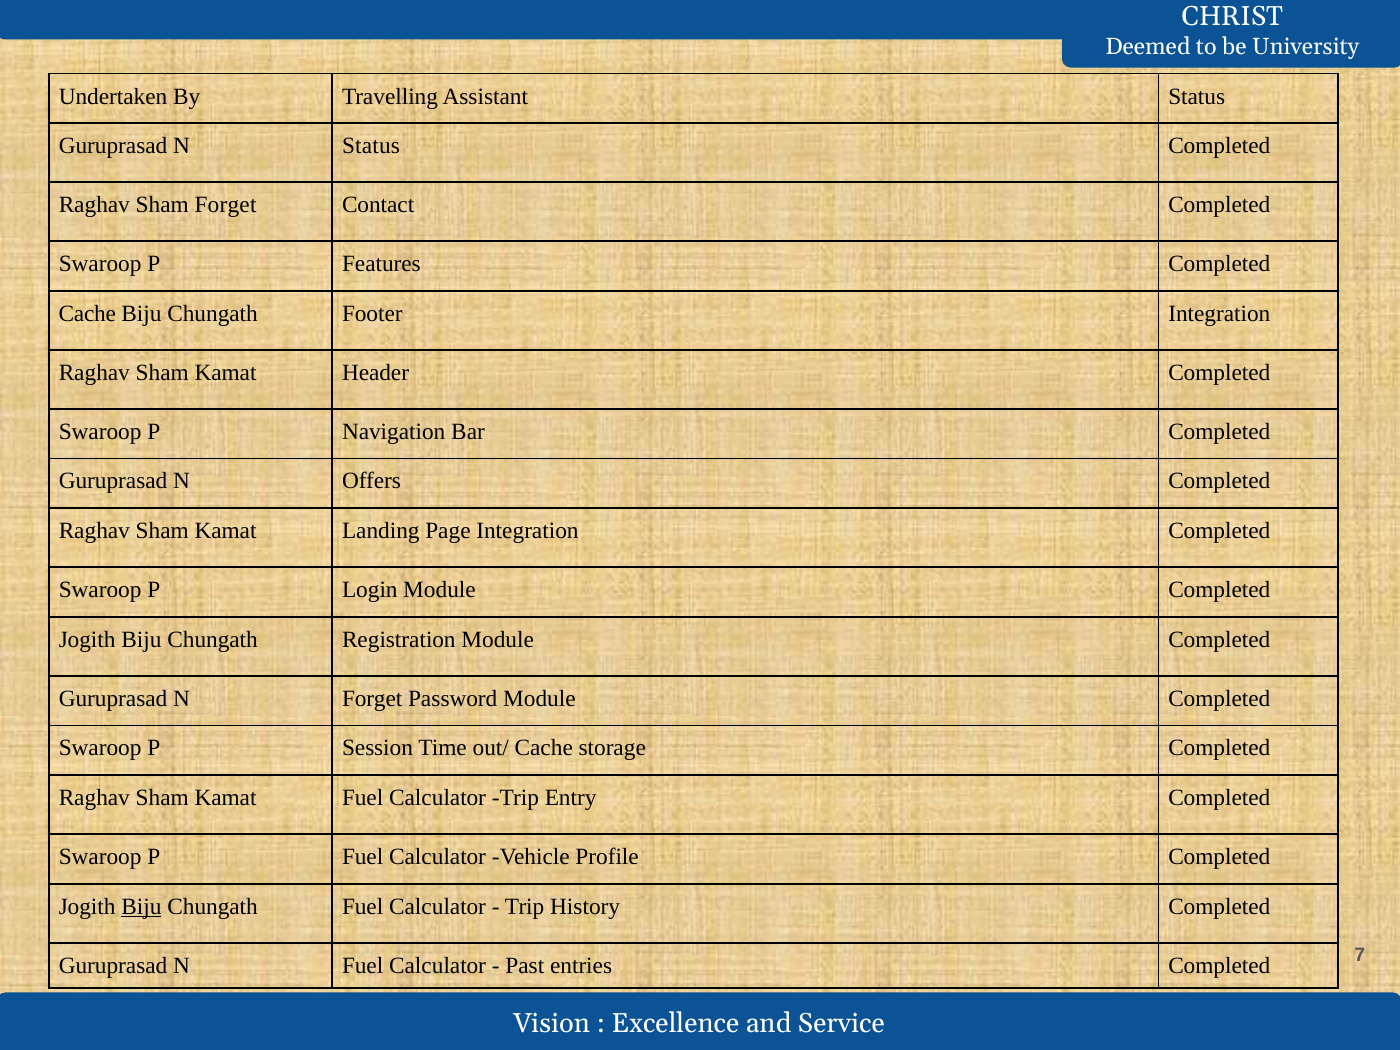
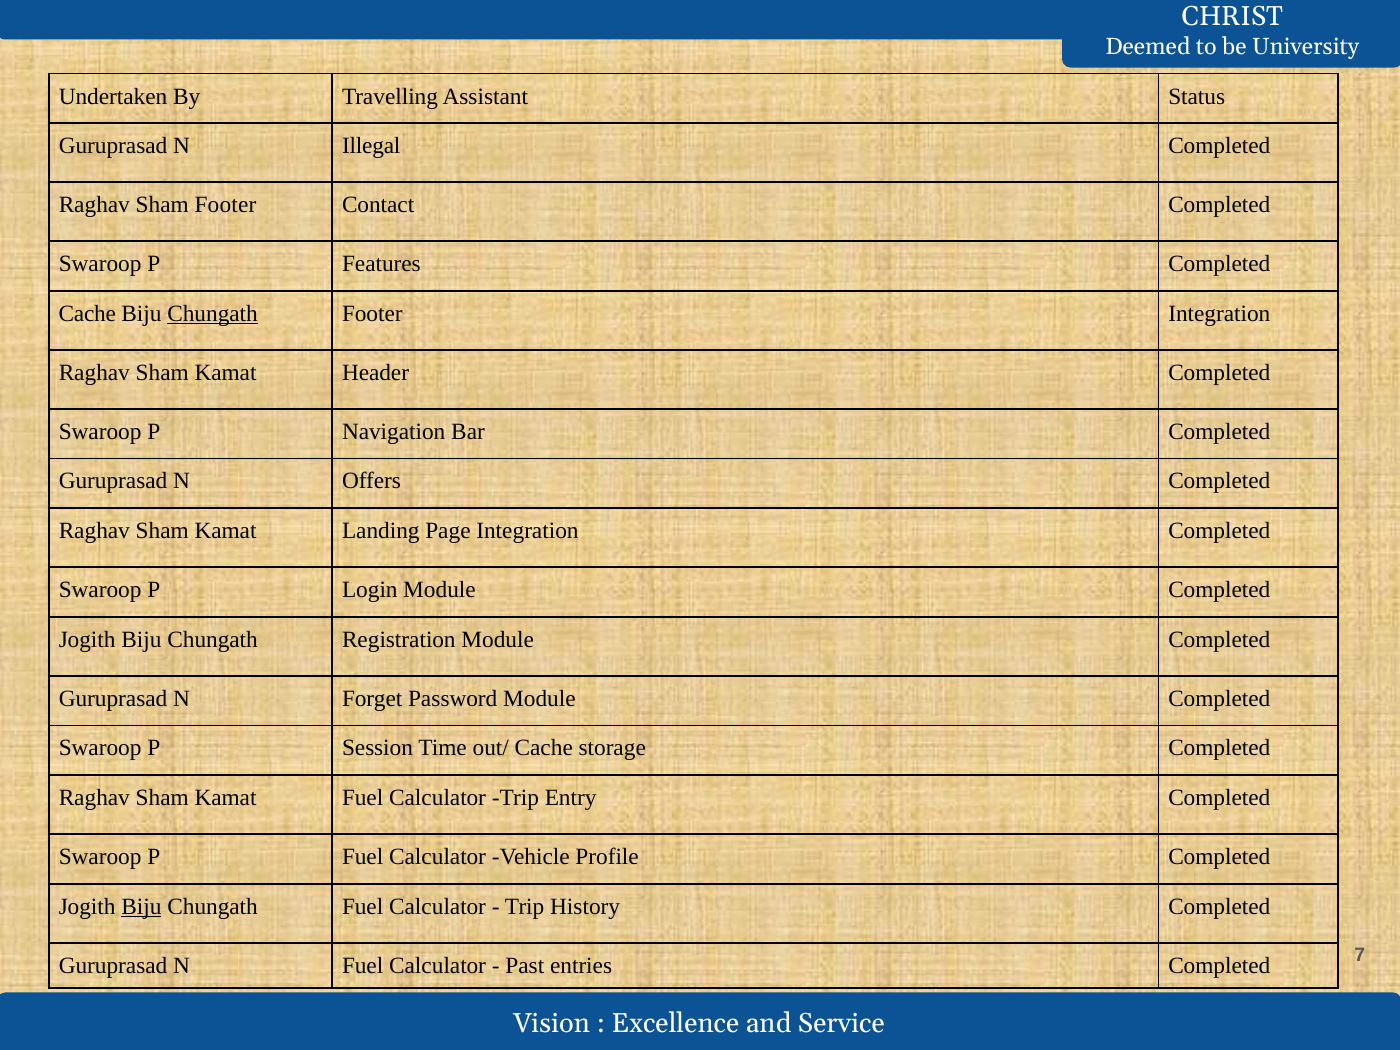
N Status: Status -> Illegal (371, 146)
Sham Forget: Forget -> Footer (226, 205)
Chungath underline: none -> present (213, 314)
